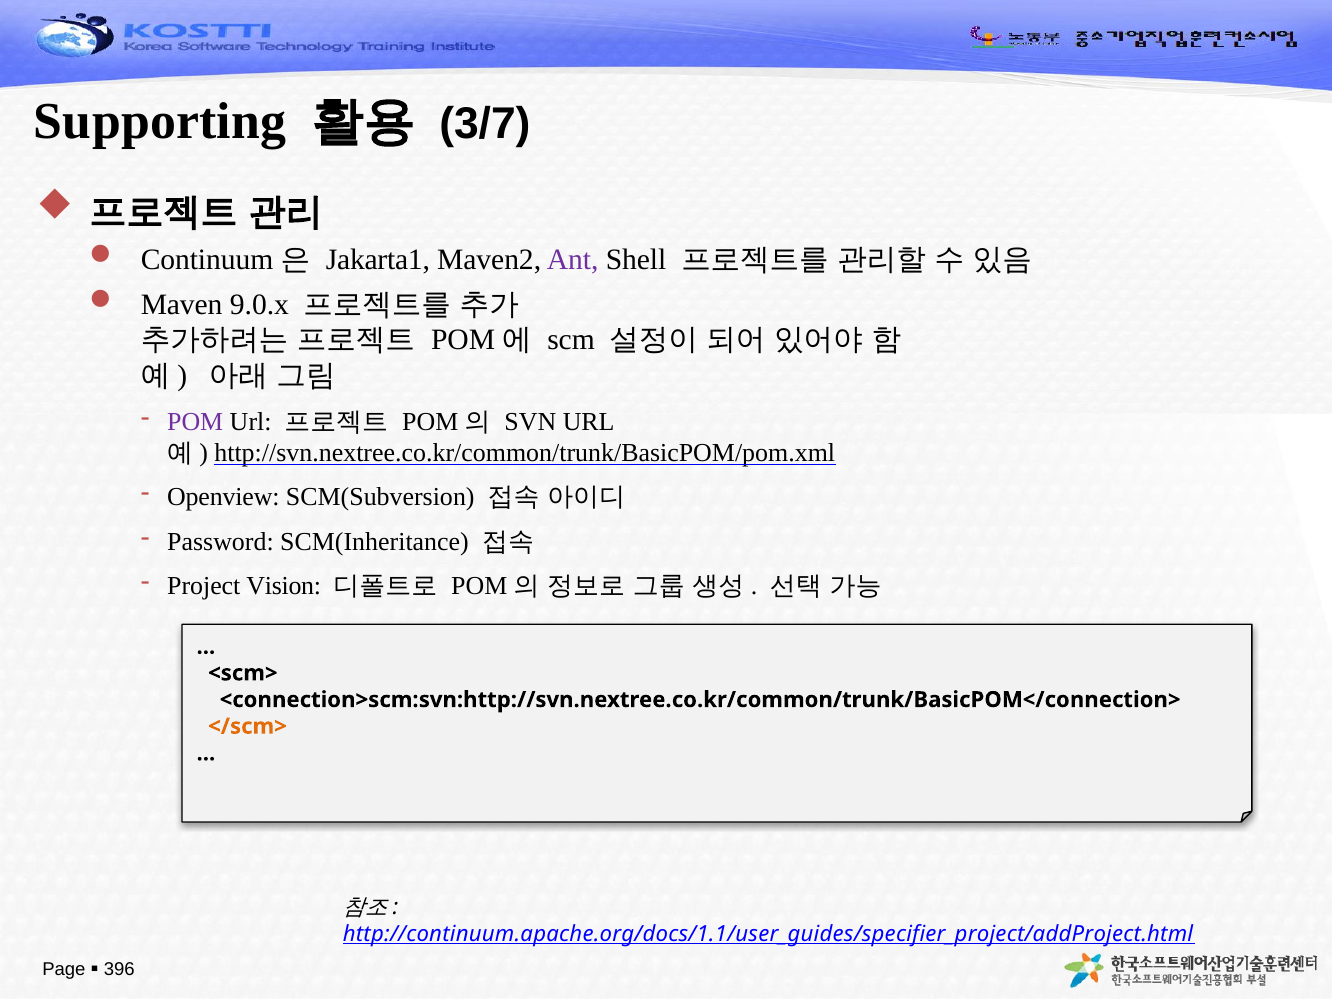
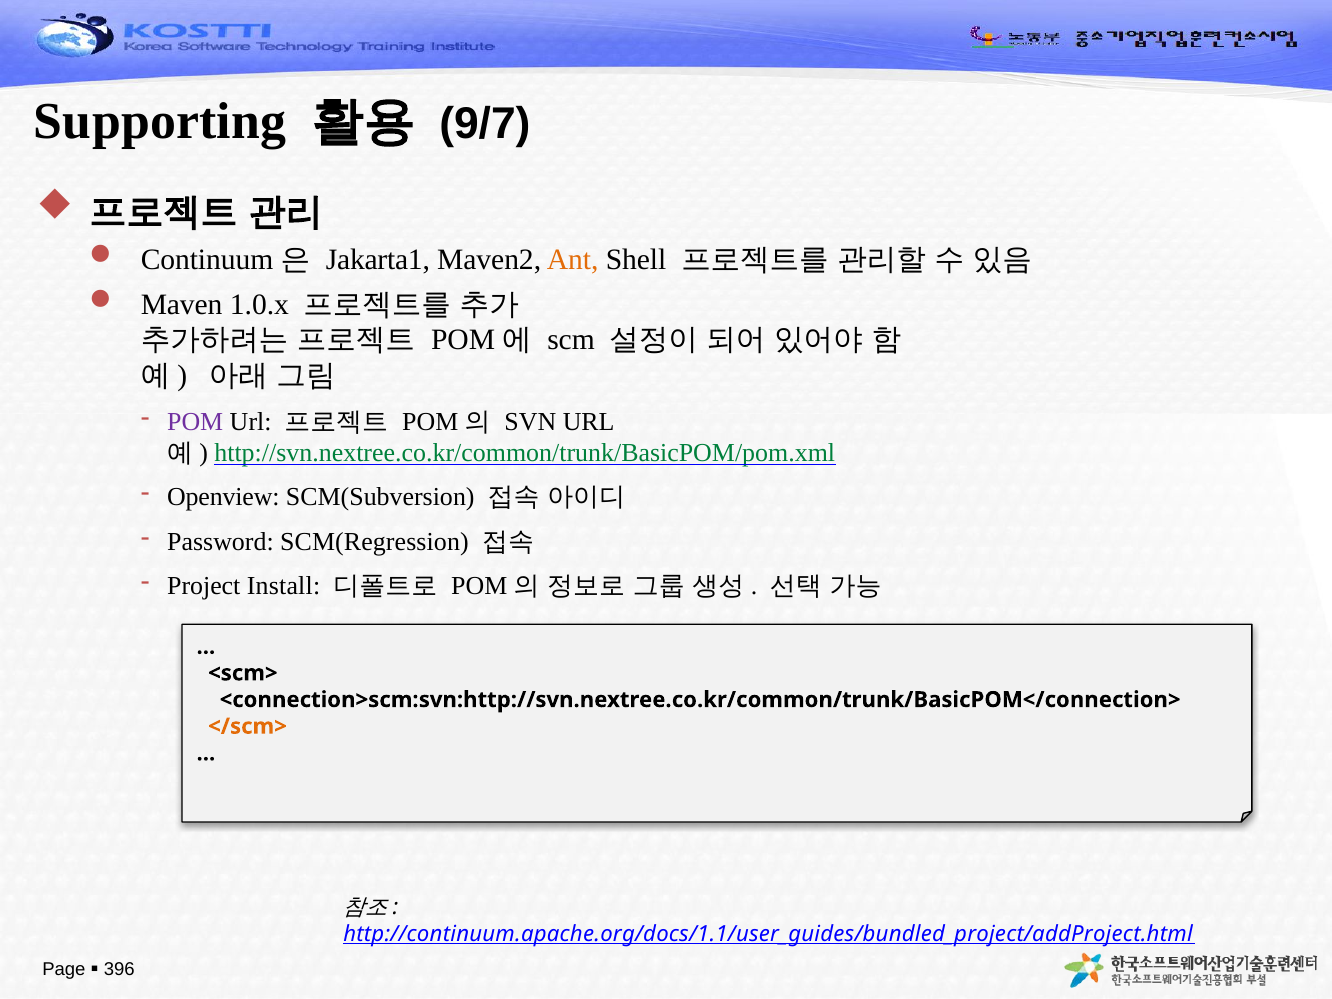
3/7: 3/7 -> 9/7 (485, 124)
Ant colour: purple -> orange (573, 260)
9.0.x: 9.0.x -> 1.0.x (259, 304)
http://svn.nextree.co.kr/common/trunk/BasicPOM/pom.xml colour: black -> green (525, 453)
SCM(Inheritance: SCM(Inheritance -> SCM(Regression (374, 542)
Vision: Vision -> Install (284, 586)
http://continuum.apache.org/docs/1.1/user_guides/specifier_project/addProject.html: http://continuum.apache.org/docs/1.1/user_guides/specifier_project/addProject.html -> http://continuum.apache.org/docs/1.1/user_guides/bundled_project/addProject.html (768, 934)
